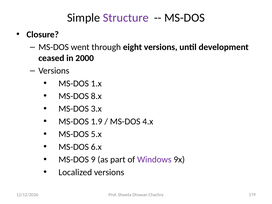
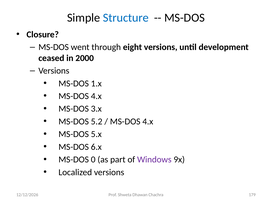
Structure colour: purple -> blue (126, 18)
8.x: 8.x -> 4.x (96, 96)
1.9: 1.9 -> 5.2 (97, 121)
9: 9 -> 0 (93, 160)
